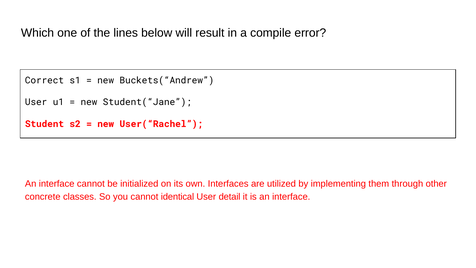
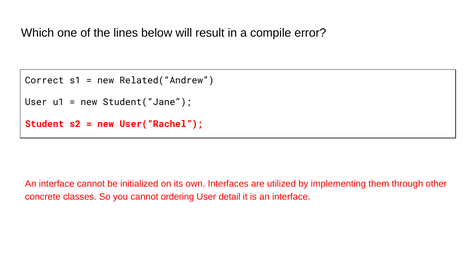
Buckets(“Andrew: Buckets(“Andrew -> Related(“Andrew (167, 80)
identical: identical -> ordering (177, 196)
